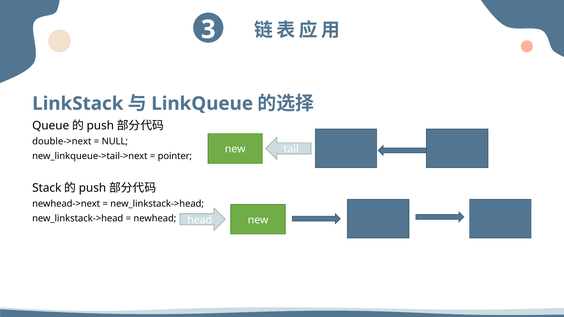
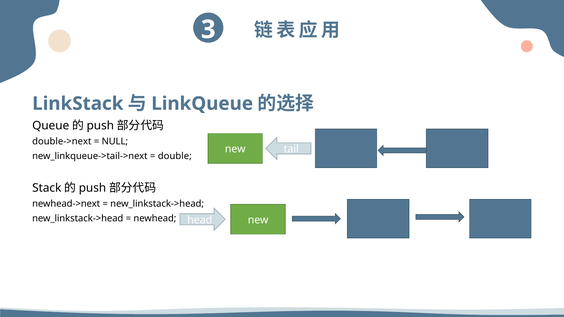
pointer: pointer -> double (175, 156)
